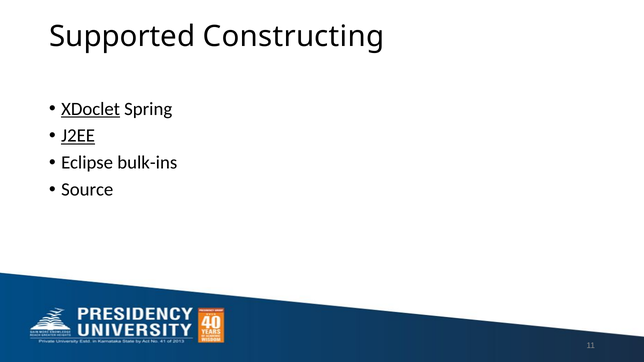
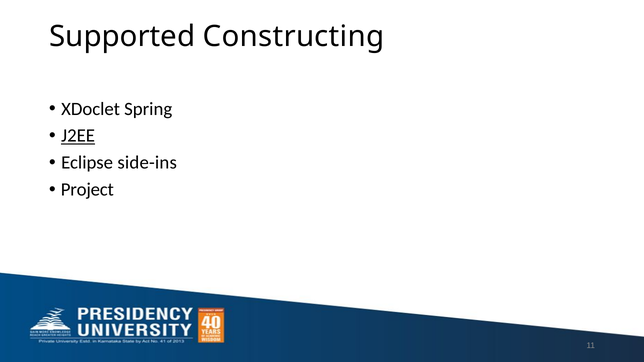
XDoclet underline: present -> none (91, 109)
bulk-ins: bulk-ins -> side-ins (147, 163)
Source: Source -> Project (87, 190)
